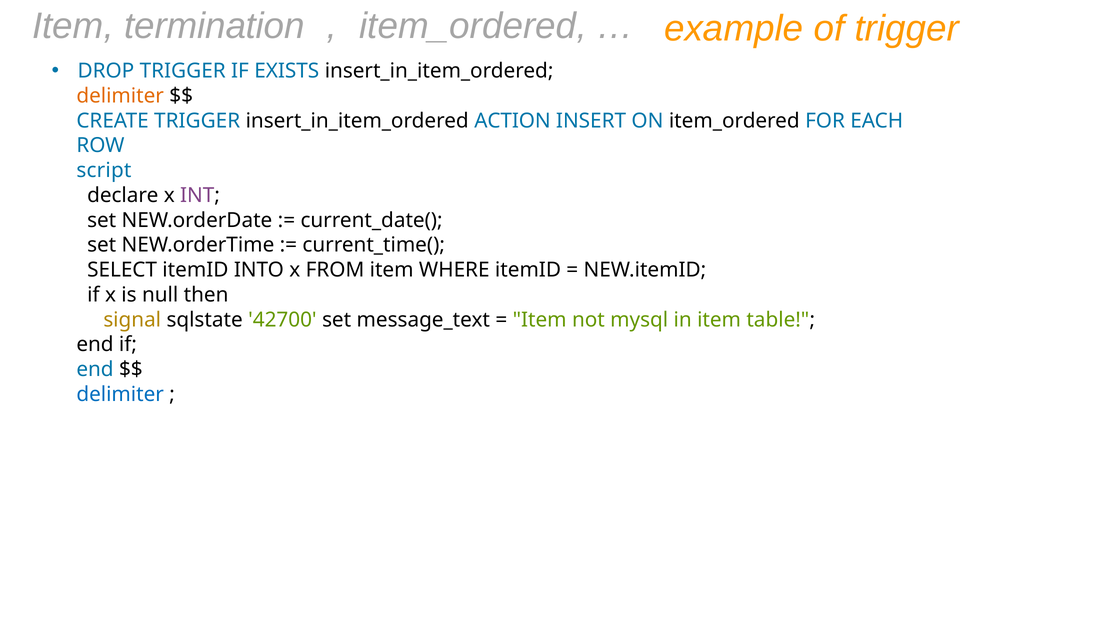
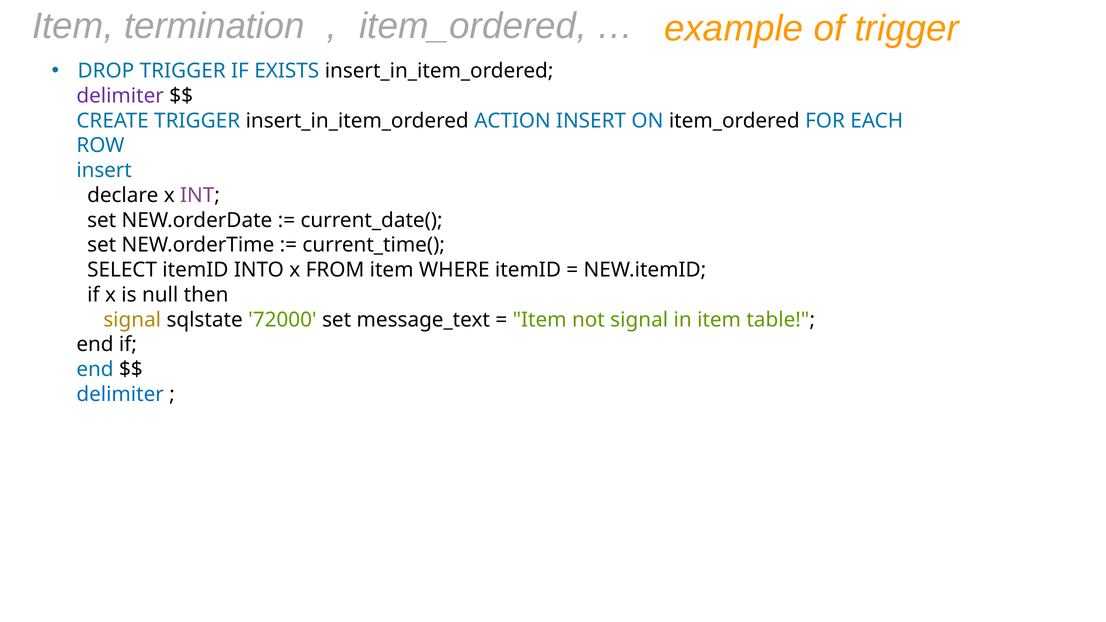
delimiter colour: orange -> purple (120, 96)
script: script -> insert (104, 171)
42700: 42700 -> 72000 (282, 320)
not mysql: mysql -> signal (639, 320)
